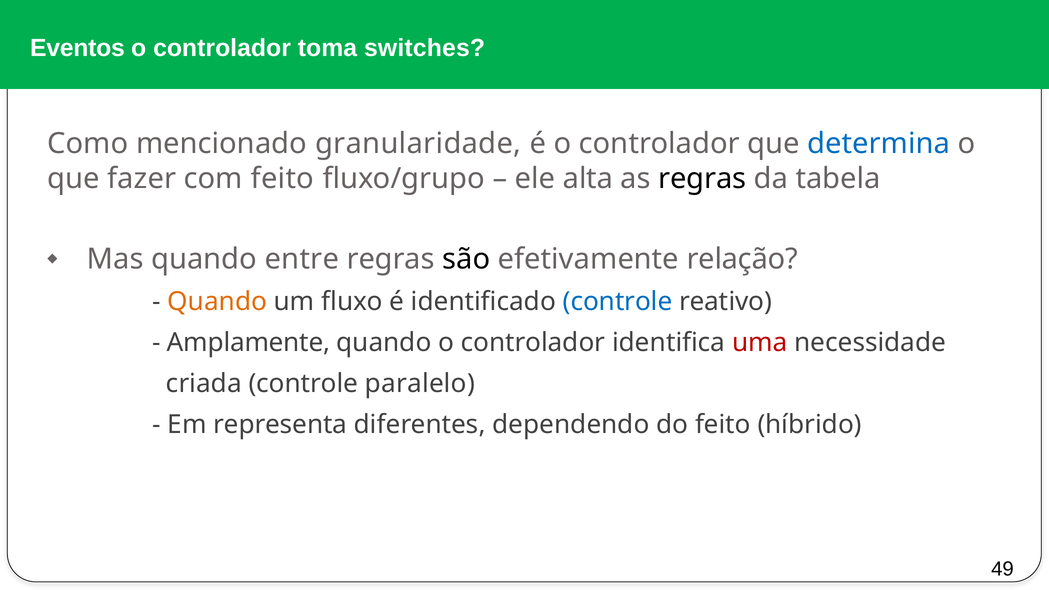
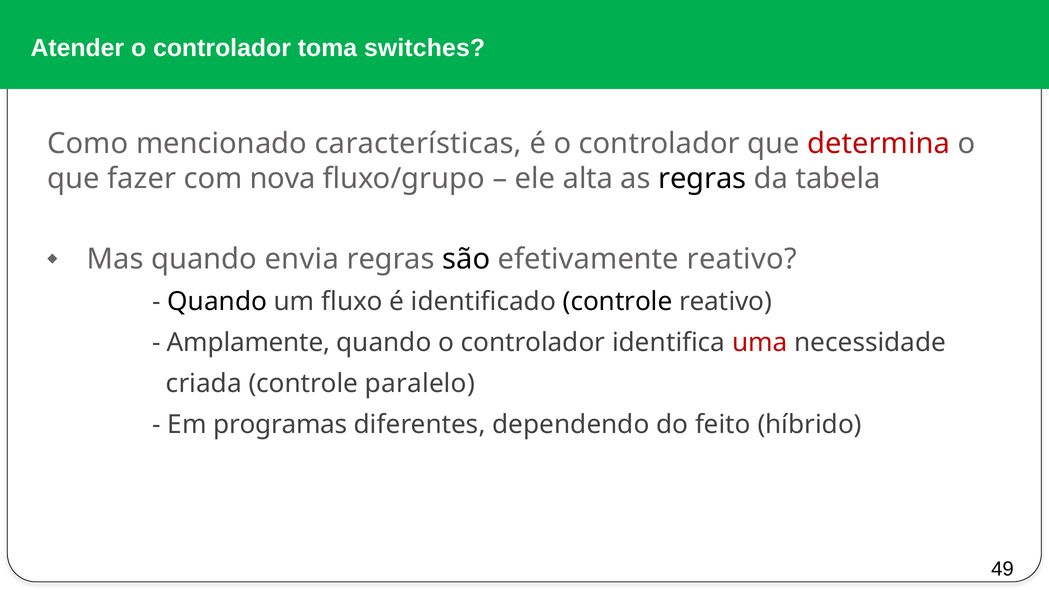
Eventos: Eventos -> Atender (77, 48)
granularidade: granularidade -> características (418, 144)
determina colour: blue -> red (879, 144)
com feito: feito -> nova (283, 179)
entre: entre -> envia (302, 259)
efetivamente relação: relação -> reativo (742, 259)
Quando colour: orange -> black (217, 302)
controle colour: blue -> black (618, 302)
representa: representa -> programas (280, 424)
